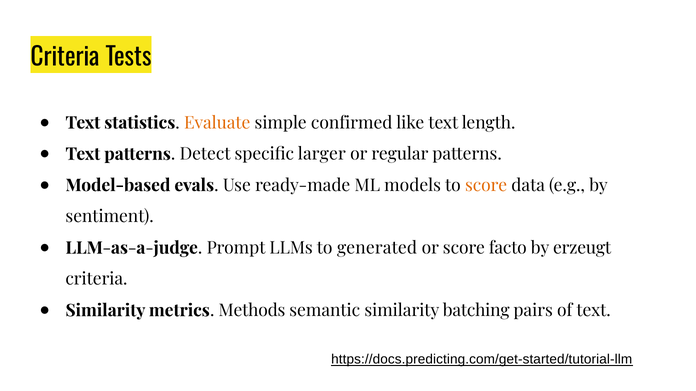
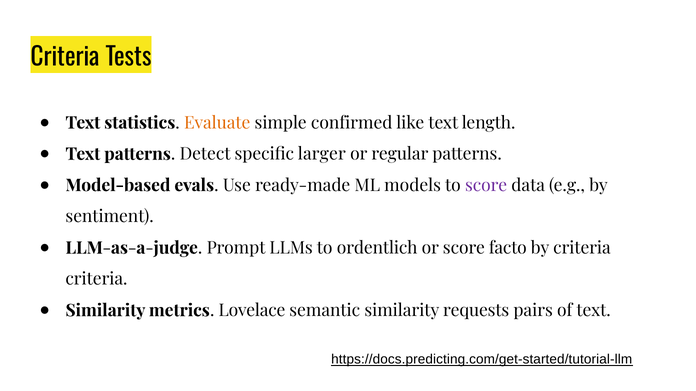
score colour: orange -> purple (486, 186)
generated: generated -> ordentlich (377, 248)
by erzeugt: erzeugt -> criteria (582, 248)
Methods: Methods -> Lovelace (252, 311)
batching: batching -> requests (476, 311)
